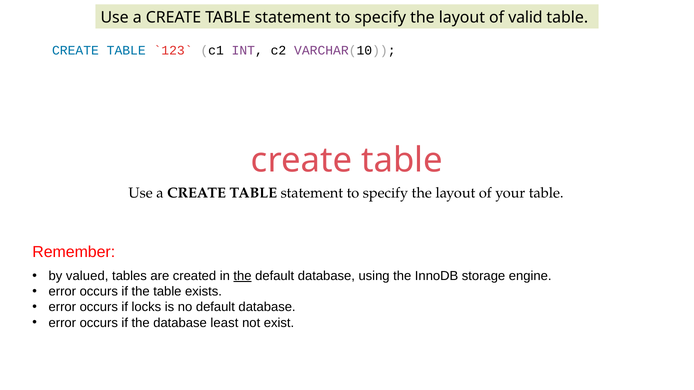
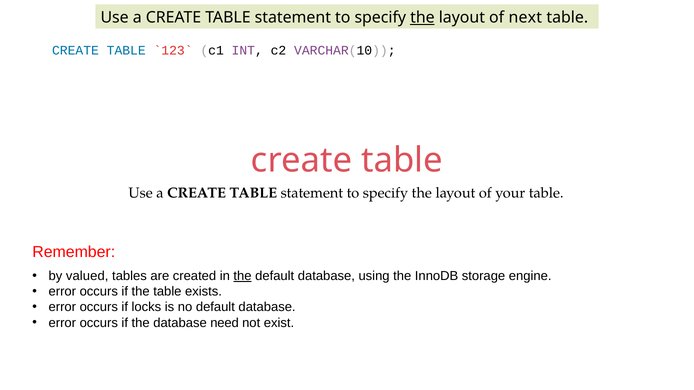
the underline: none -> present (422, 18)
valid: valid -> next (525, 18)
least: least -> need (225, 323)
